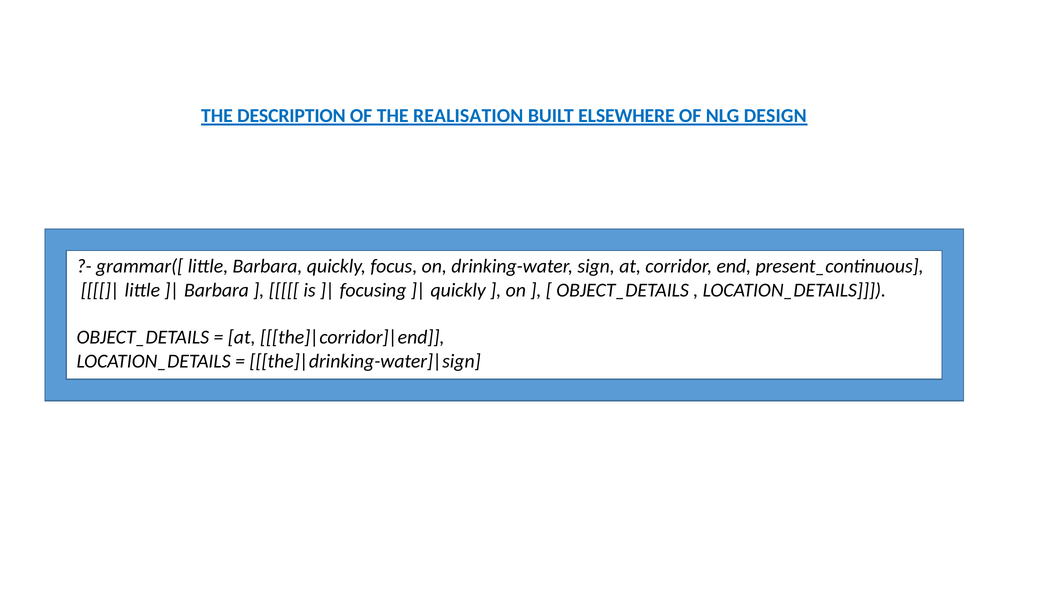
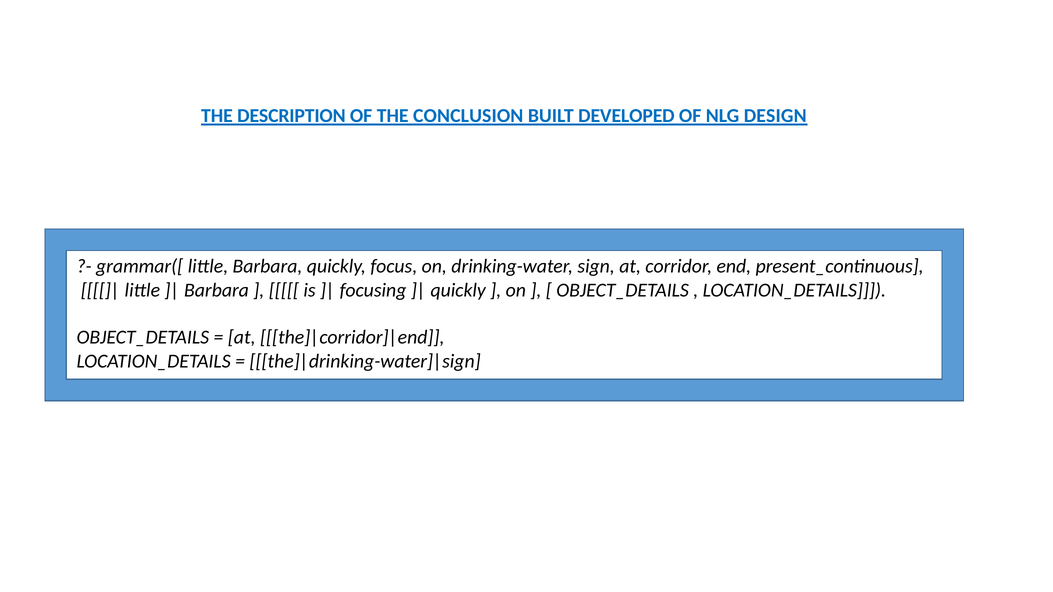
REALISATION: REALISATION -> CONCLUSION (468, 116)
ELSEWHERE: ELSEWHERE -> DEVELOPED (626, 116)
